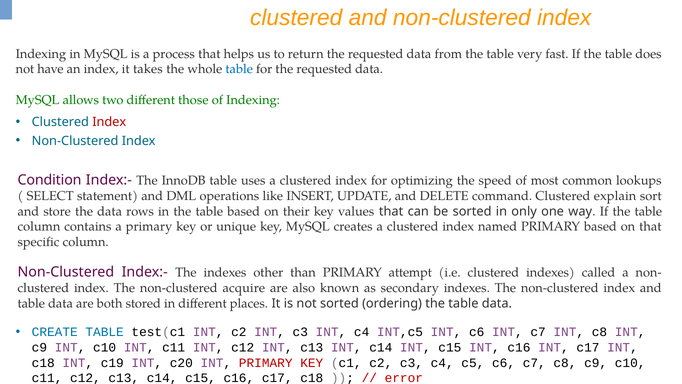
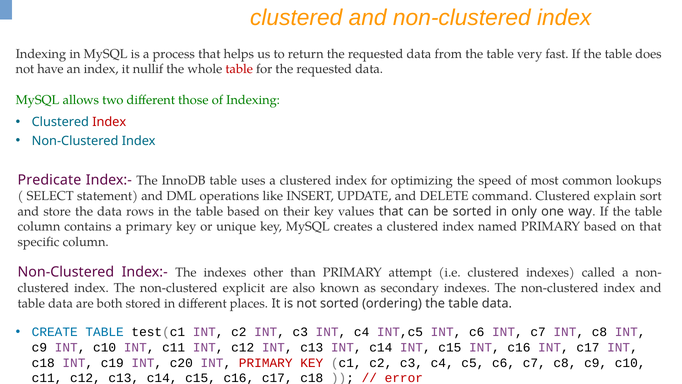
takes: takes -> nullif (148, 69)
table colour: blue -> red (239, 69)
Condition: Condition -> Predicate (49, 180)
acquire: acquire -> explicit (244, 288)
